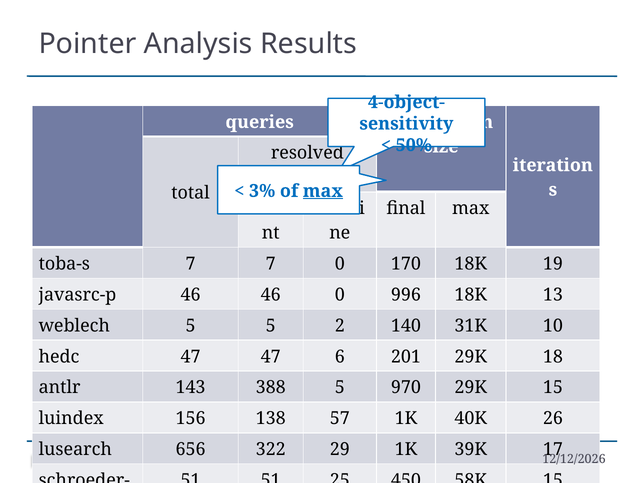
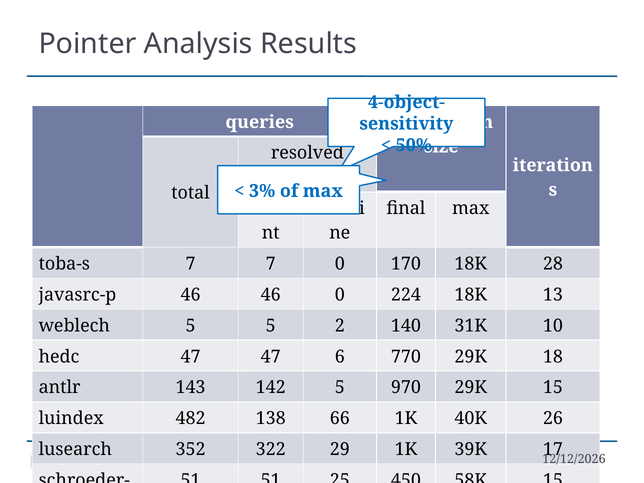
max underline: present -> none (323, 191)
19: 19 -> 28 (553, 264)
996: 996 -> 224 (406, 295)
201: 201 -> 770 (406, 357)
388: 388 -> 142 (271, 388)
156: 156 -> 482 (191, 418)
57: 57 -> 66 (340, 418)
656: 656 -> 352 (191, 449)
